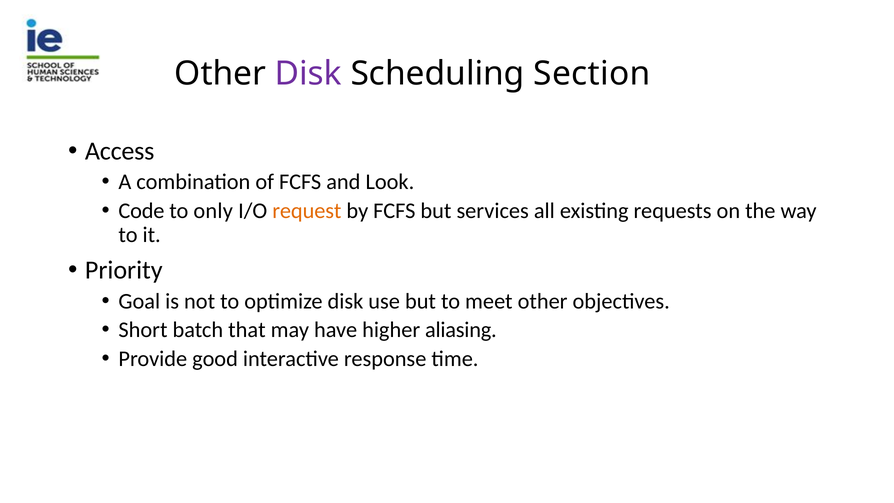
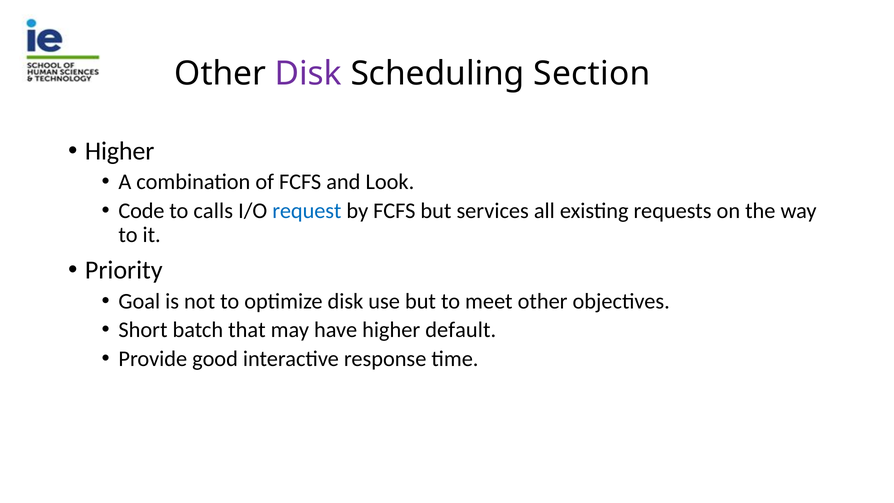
Access: Access -> Higher (120, 151)
only: only -> calls (213, 211)
request colour: orange -> blue (307, 211)
aliasing: aliasing -> default (461, 330)
